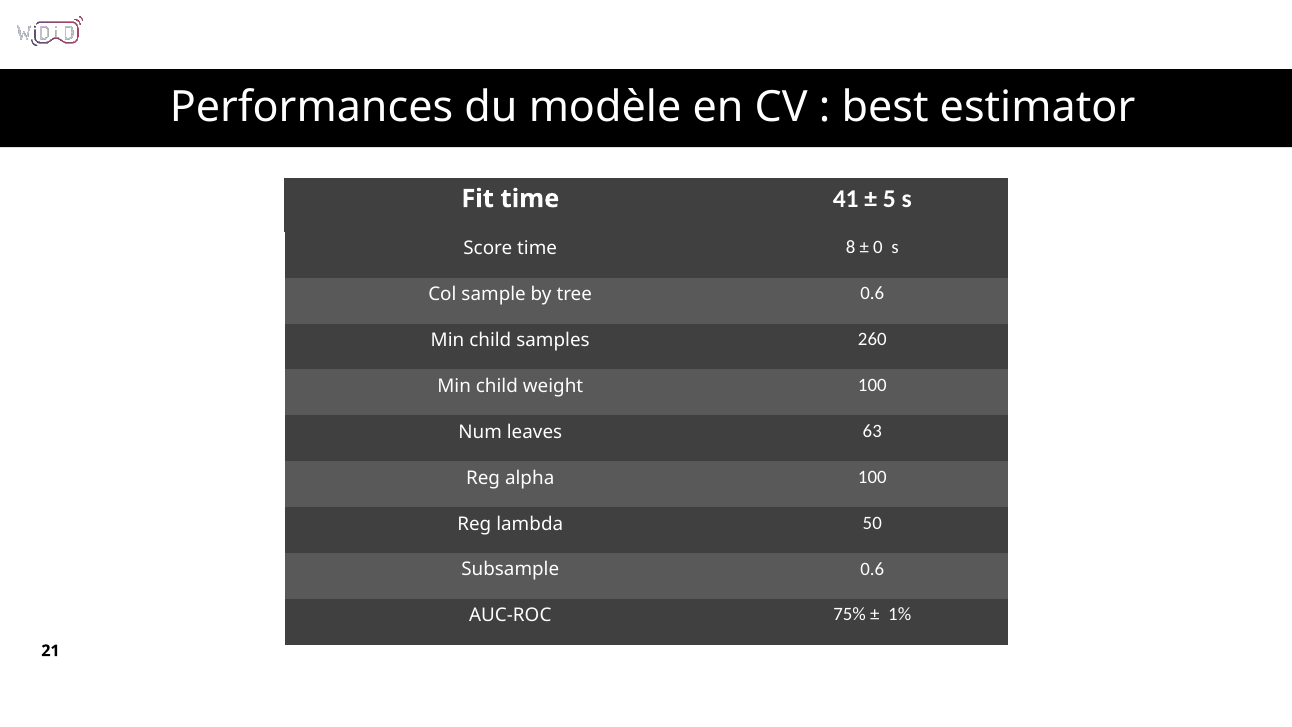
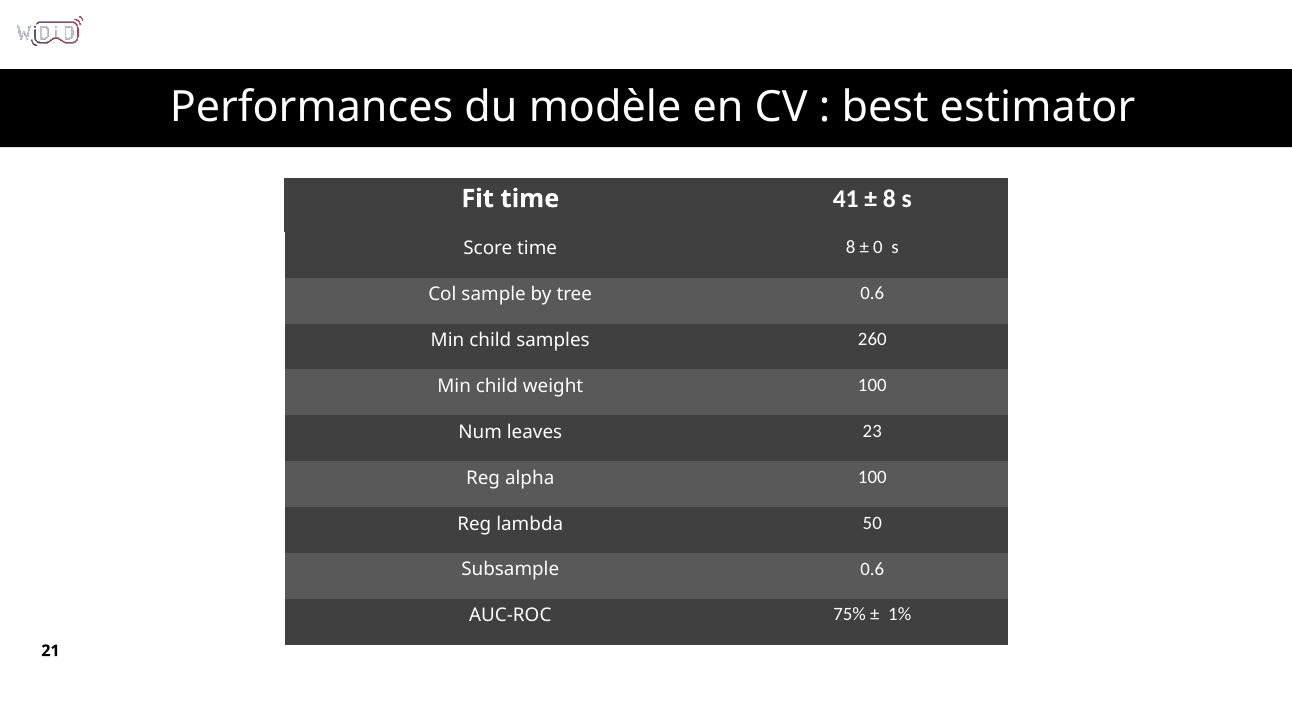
5: 5 -> 8 (889, 199)
63: 63 -> 23 (872, 431)
